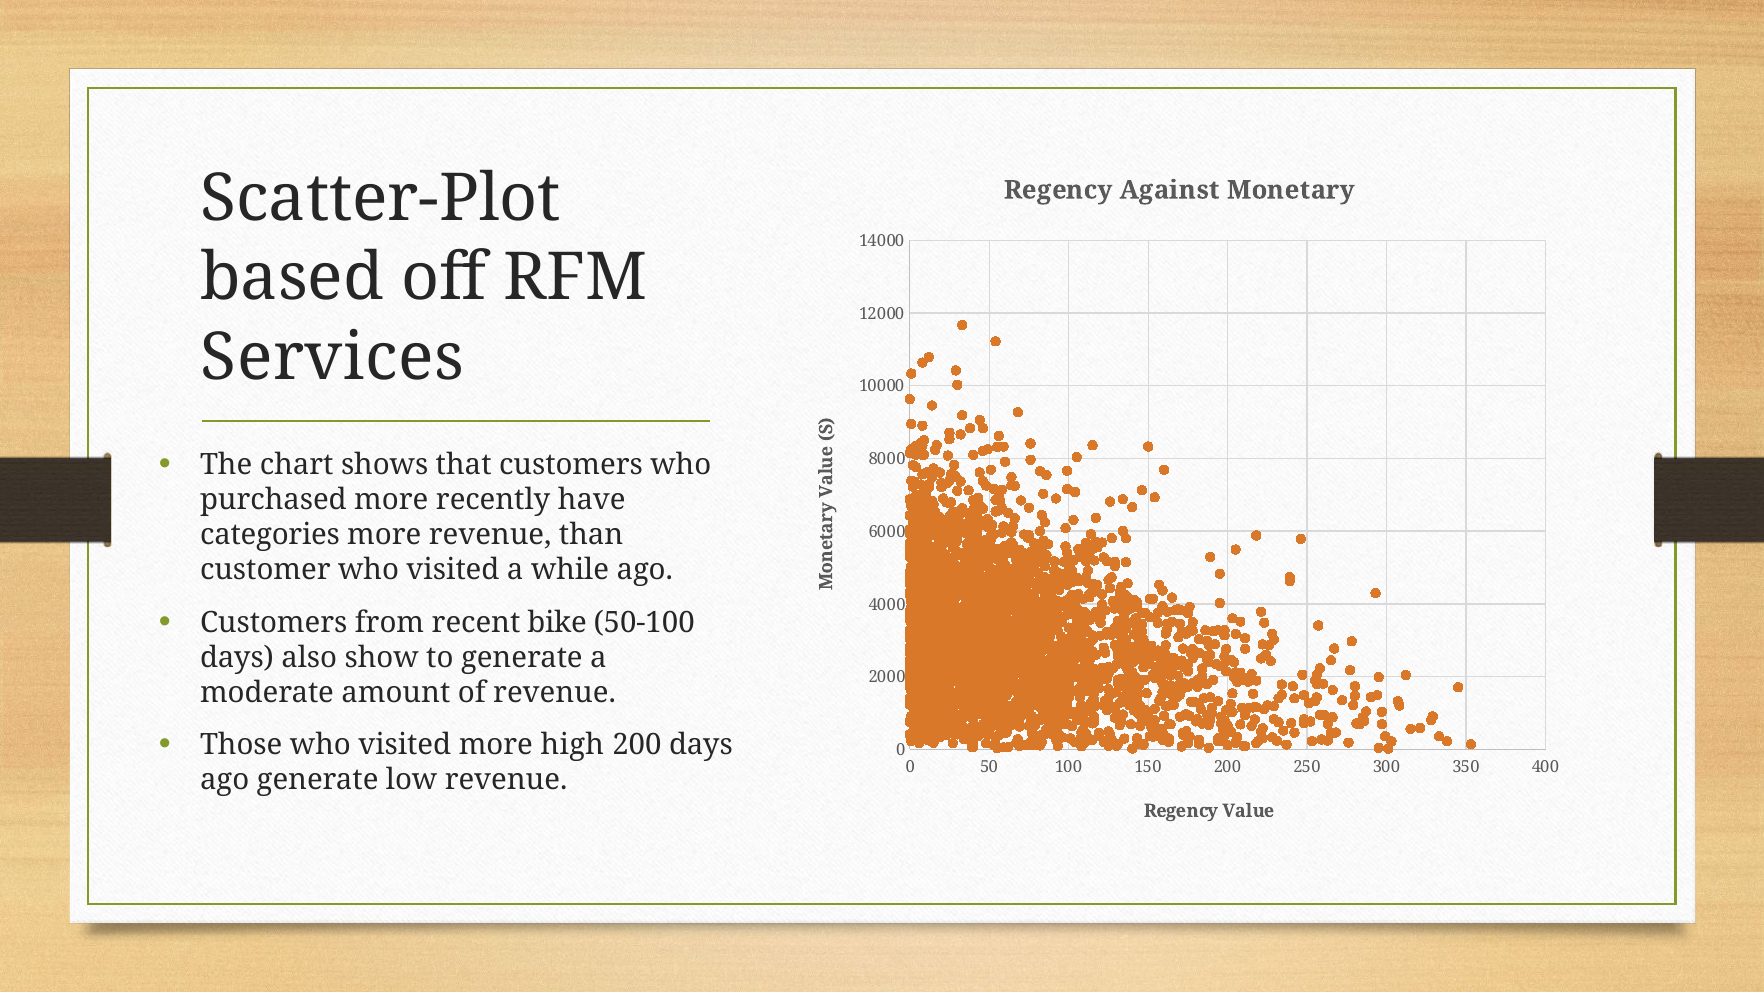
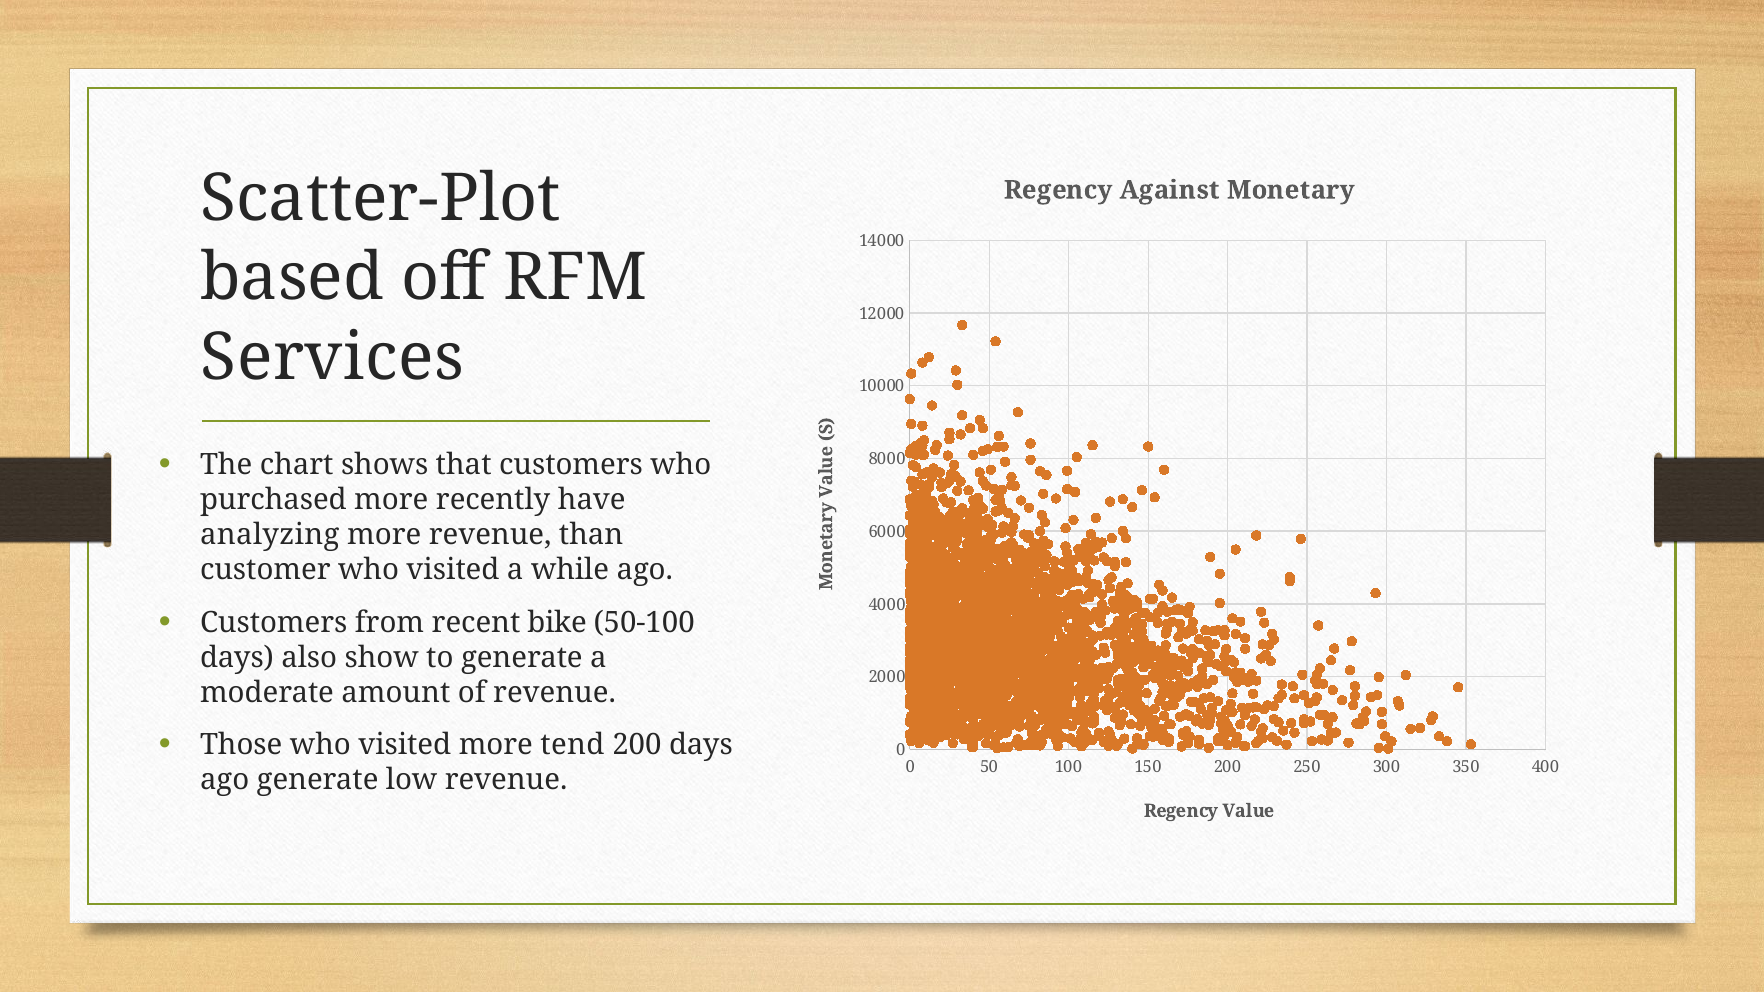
categories: categories -> analyzing (270, 535)
high: high -> tend (572, 745)
